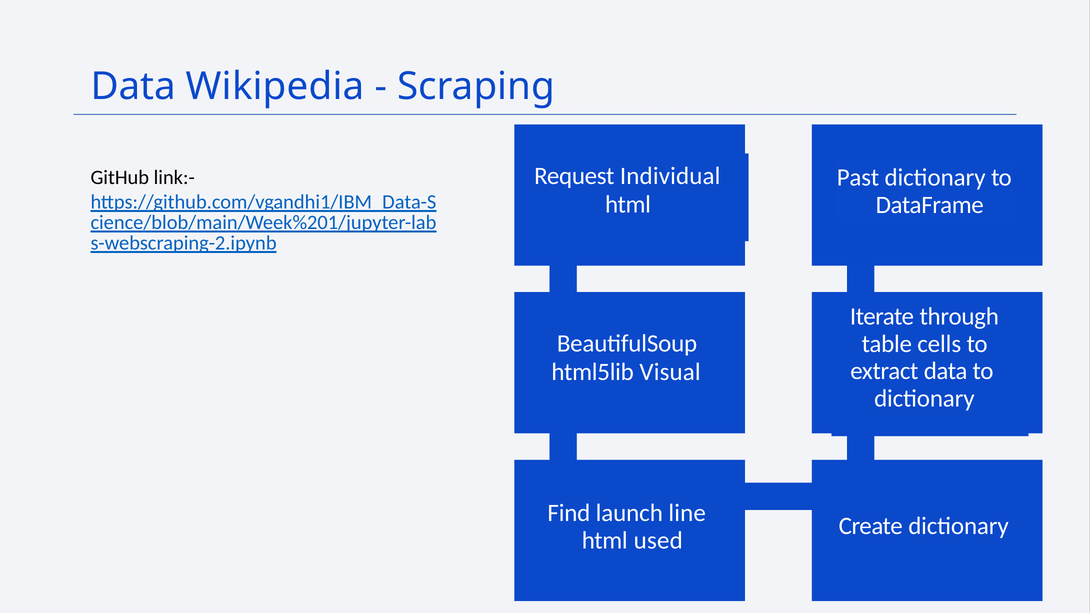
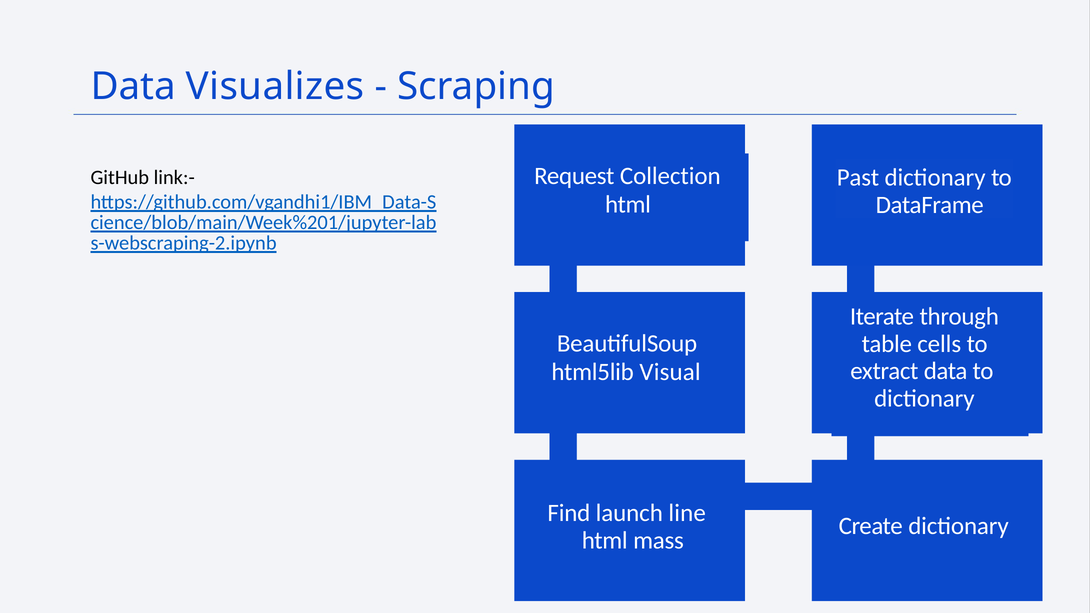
Wikipedia: Wikipedia -> Visualizes (275, 86)
Individual: Individual -> Collection (670, 176)
used: used -> mass (659, 541)
